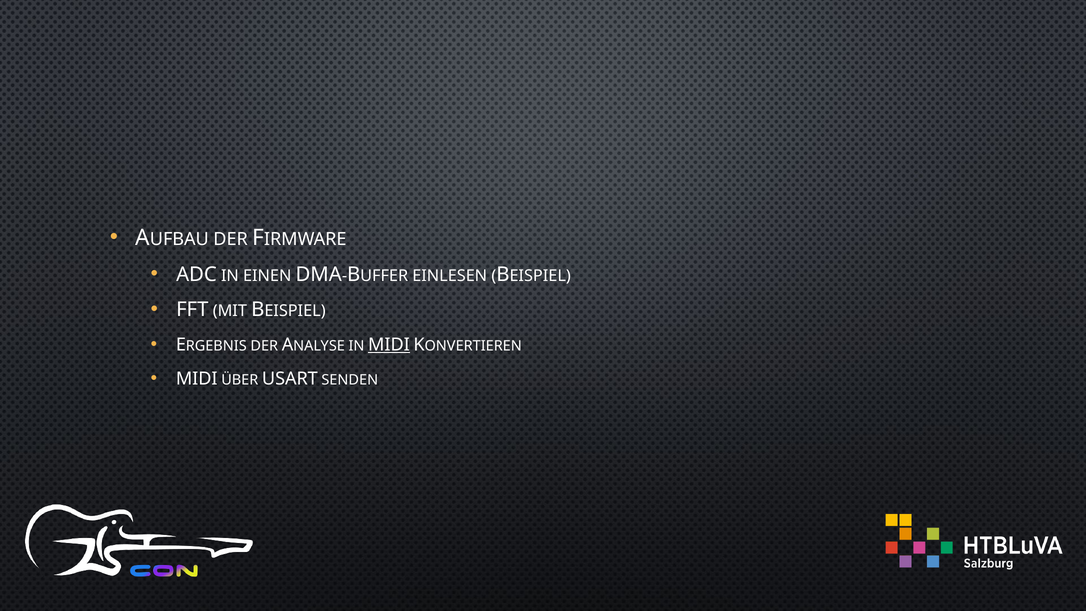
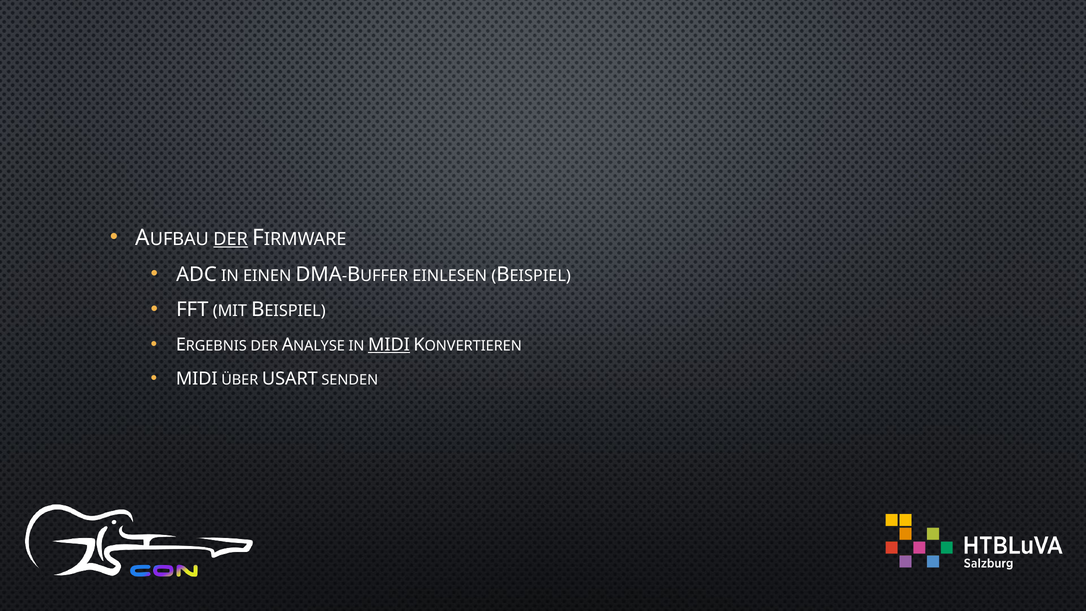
DER underline: none -> present (231, 239)
